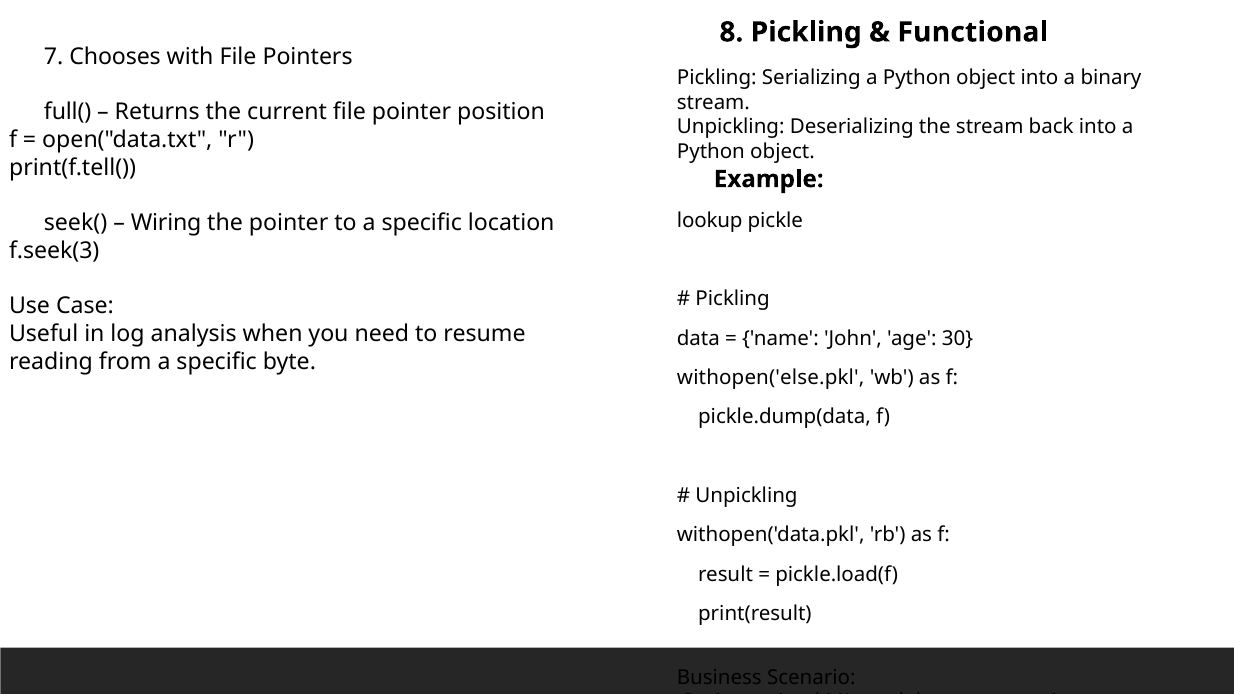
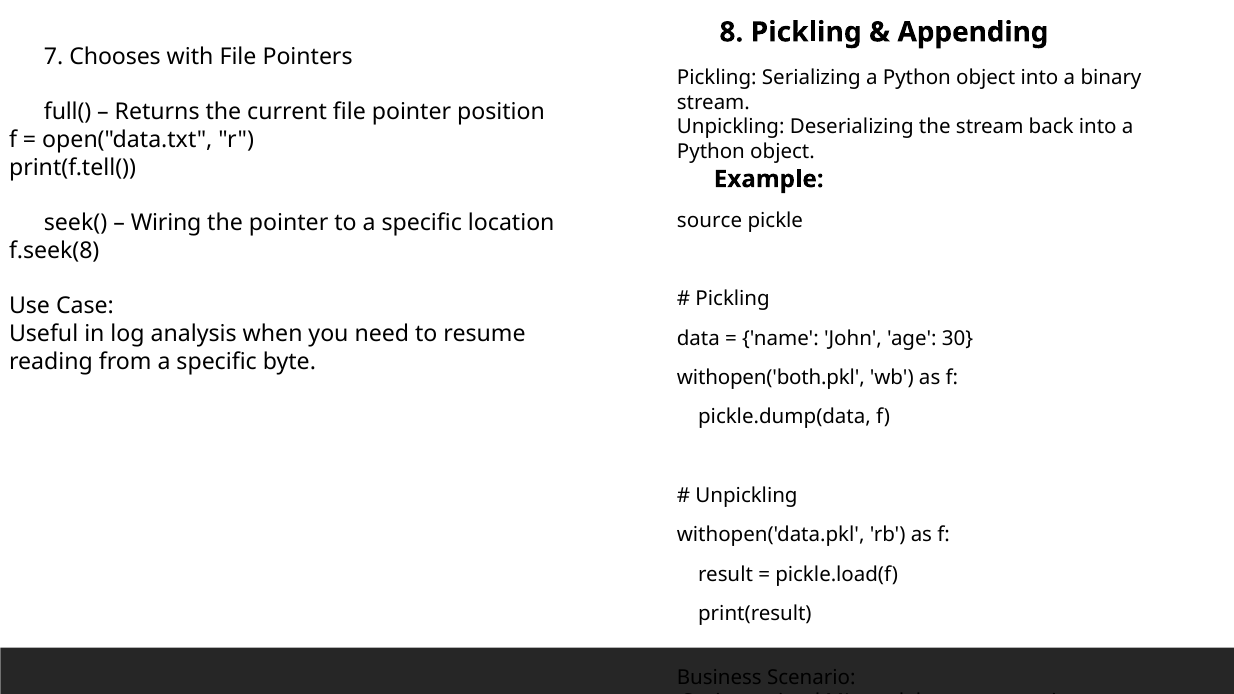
Functional: Functional -> Appending (973, 32)
lookup: lookup -> source (710, 221)
f.seek(3: f.seek(3 -> f.seek(8 (54, 251)
withopen('else.pkl: withopen('else.pkl -> withopen('both.pkl (771, 378)
